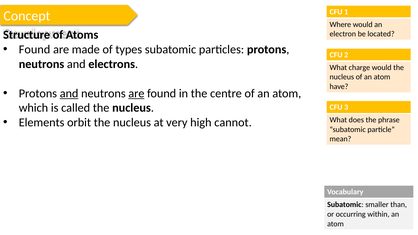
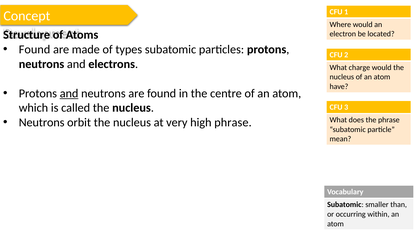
are underline: present -> none (136, 93)
Elements: Elements -> Neutrons (42, 123)
high cannot: cannot -> phrase (233, 123)
